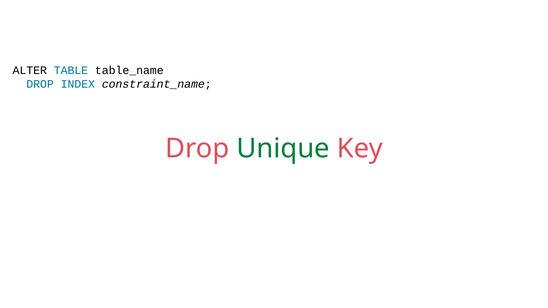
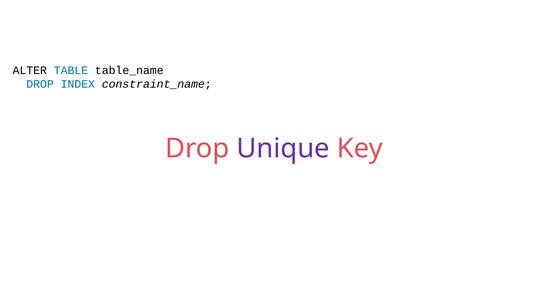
Unique colour: green -> purple (283, 149)
